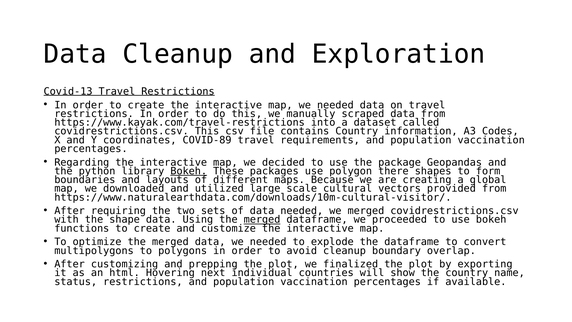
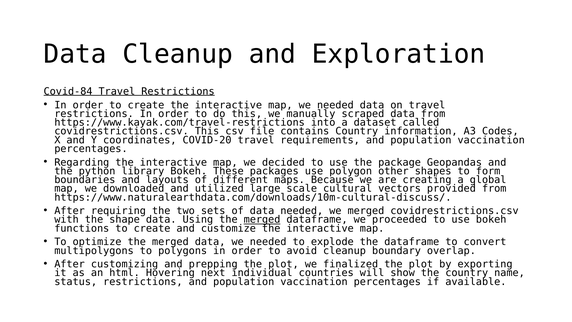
Covid-13: Covid-13 -> Covid-84 (68, 91)
COVID-89: COVID-89 -> COVID-20 (207, 140)
Bokeh underline: present -> none (189, 171)
there: there -> other (393, 171)
https://www.naturalearthdata.com/downloads/10m-cultural-visitor/: https://www.naturalearthdata.com/downloads/10m-cultural-visitor/ -> https://www.naturalearthdata.com/downloads/10m-cultural-discuss/ (253, 197)
